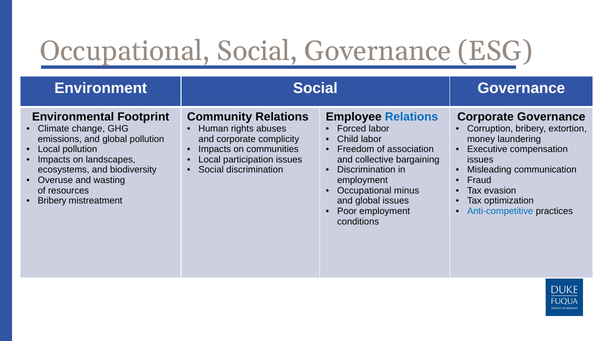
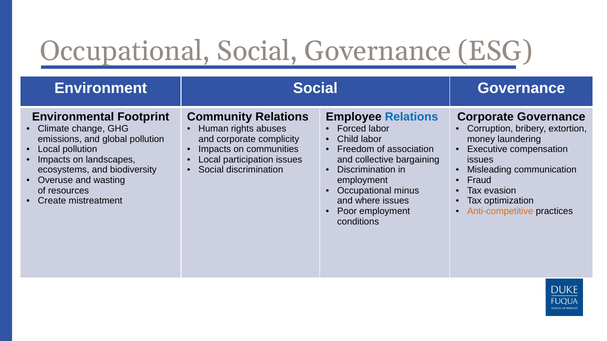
Bribery: Bribery -> Create (52, 201)
global: global -> where (368, 201)
Anti-competitive colour: blue -> orange (500, 211)
